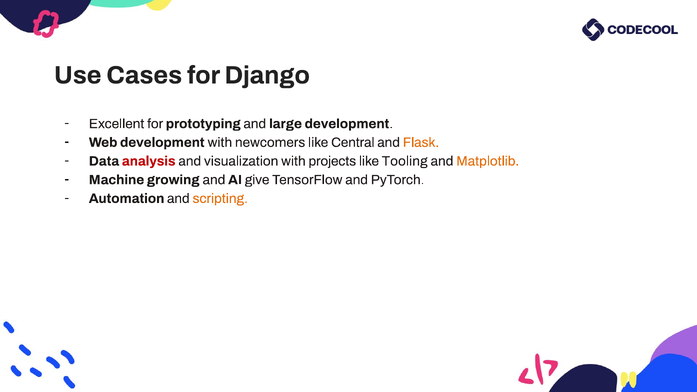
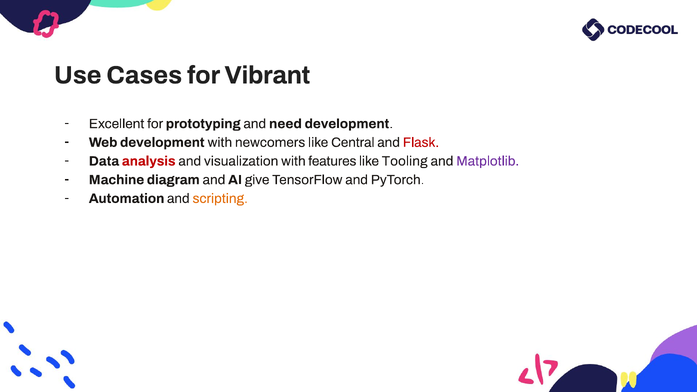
Django: Django -> Vibrant (267, 75)
large: large -> need (285, 124)
Flask colour: orange -> red (421, 142)
projects: projects -> features (332, 161)
Matplotlib colour: orange -> purple (488, 161)
growing: growing -> diagram (173, 180)
